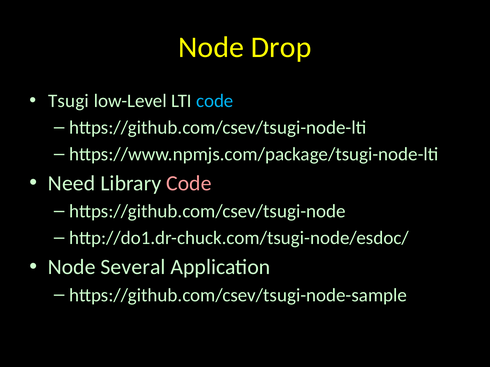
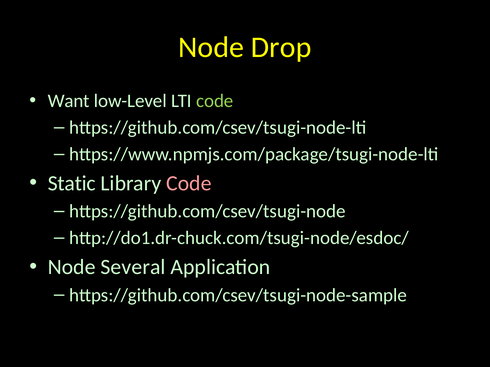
Tsugi: Tsugi -> Want (69, 101)
code colour: light blue -> light green (215, 101)
Need: Need -> Static (72, 183)
